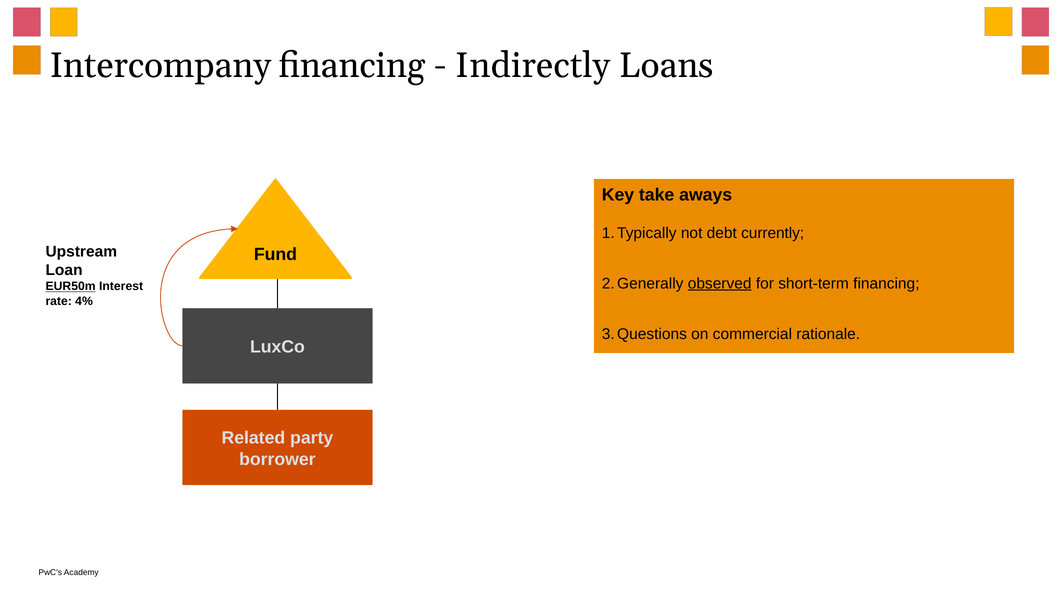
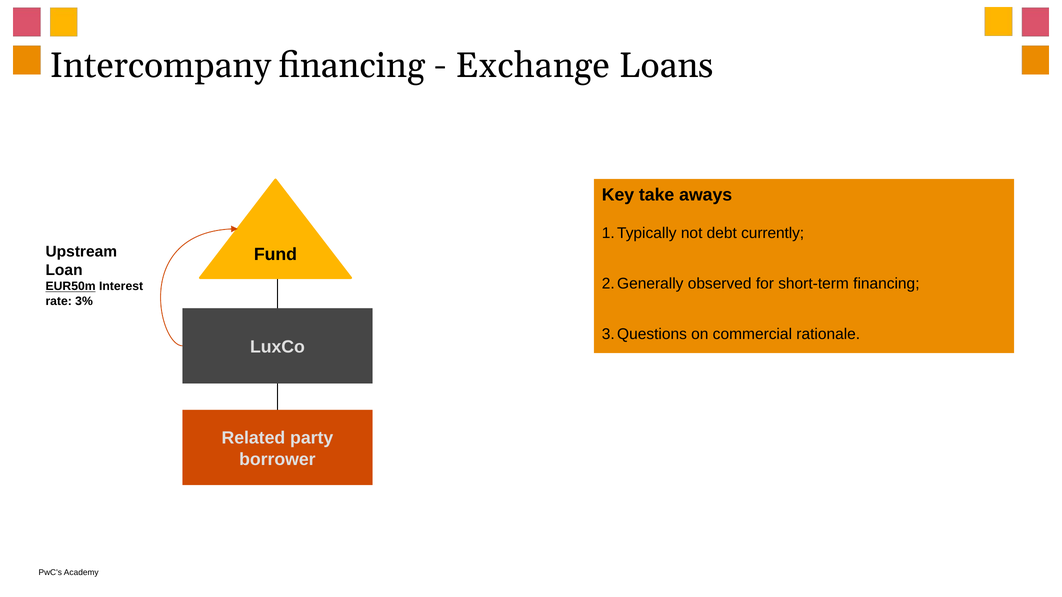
Indirectly: Indirectly -> Exchange (533, 66)
observed underline: present -> none (720, 284)
4%: 4% -> 3% (84, 301)
